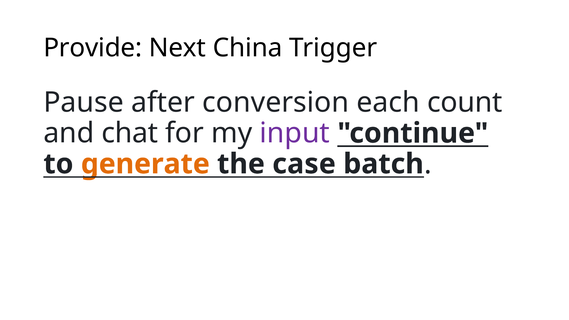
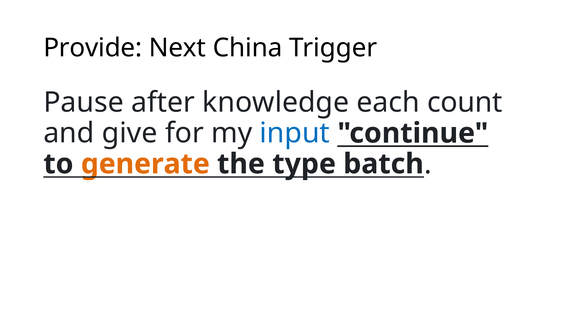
conversion: conversion -> knowledge (276, 103)
chat: chat -> give (130, 133)
input colour: purple -> blue (295, 133)
case: case -> type (304, 164)
